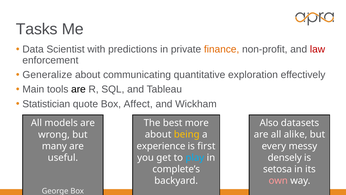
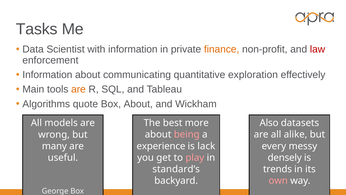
with predictions: predictions -> information (133, 49)
Generalize: Generalize -> Information (47, 75)
are colour: black -> orange (78, 89)
Statistician: Statistician -> Algorithms (46, 104)
Box Affect: Affect -> About (138, 104)
being colour: yellow -> pink (187, 134)
first: first -> lack (206, 146)
play colour: light blue -> pink (195, 157)
complete’s: complete’s -> standard’s (176, 169)
setosa: setosa -> trends (278, 169)
